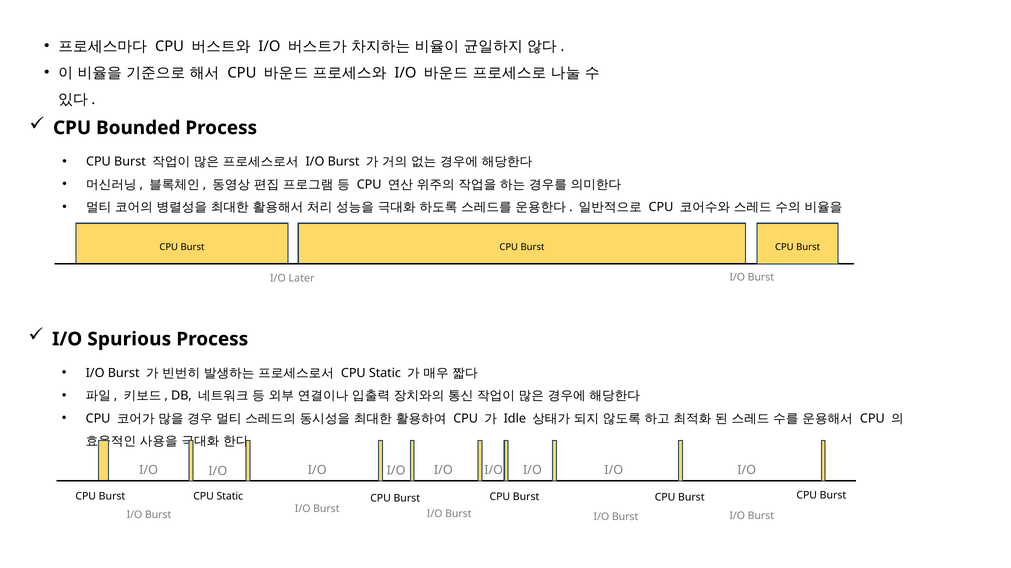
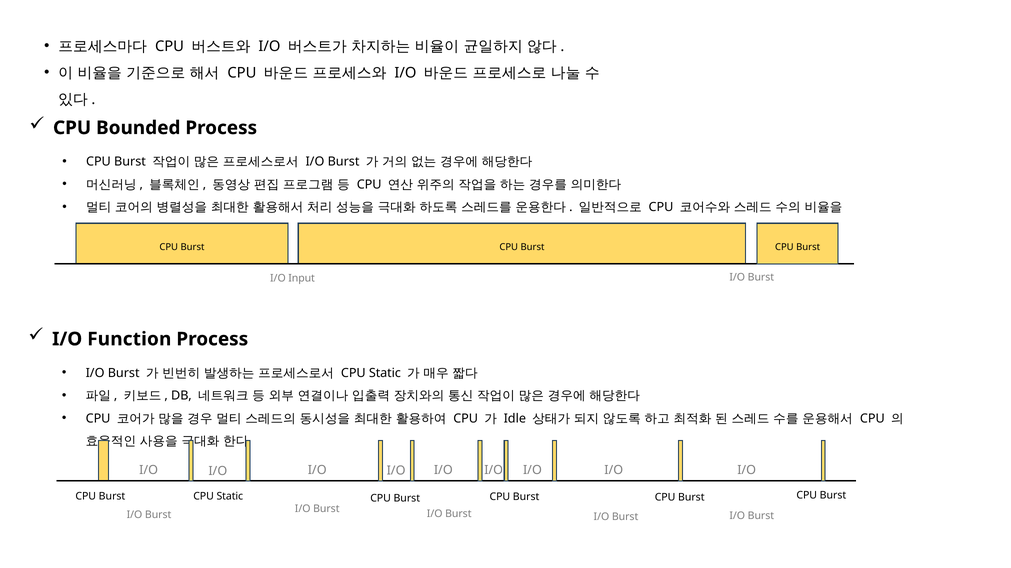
Later: Later -> Input (302, 279)
Spurious: Spurious -> Function (129, 339)
